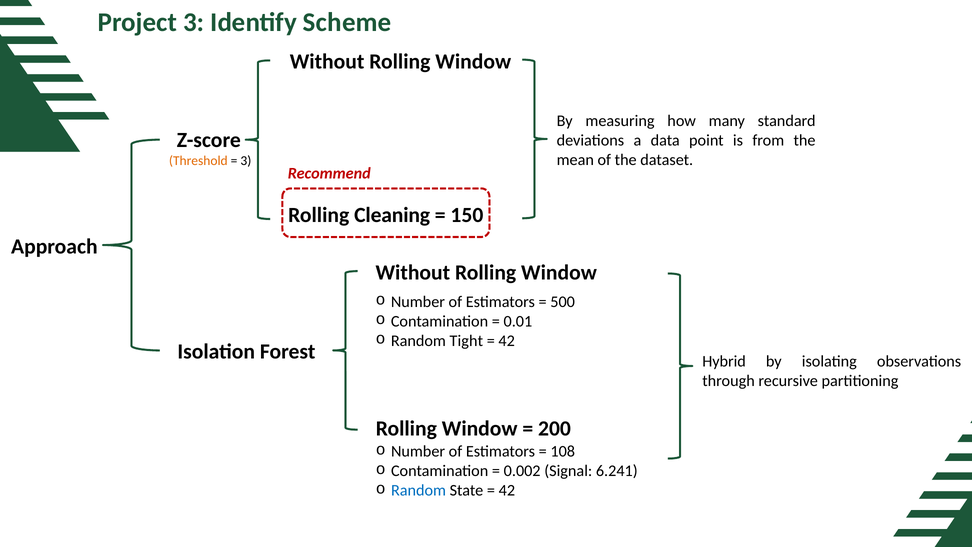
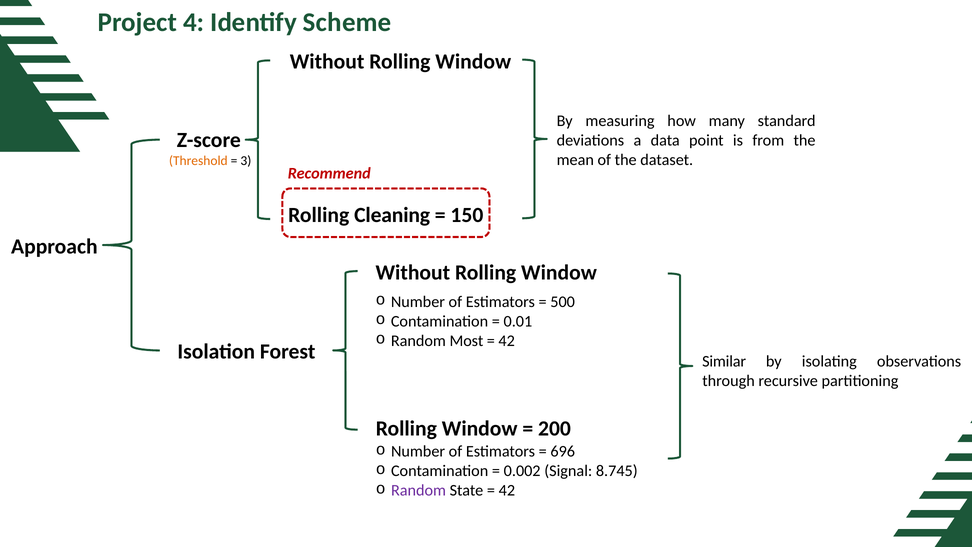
Project 3: 3 -> 4 (194, 22)
Tight: Tight -> Most (466, 341)
Hybrid: Hybrid -> Similar (724, 361)
108: 108 -> 696 (563, 451)
6.241: 6.241 -> 8.745 (617, 471)
Random colour: blue -> purple (419, 490)
